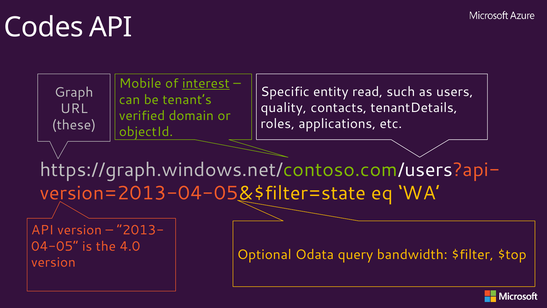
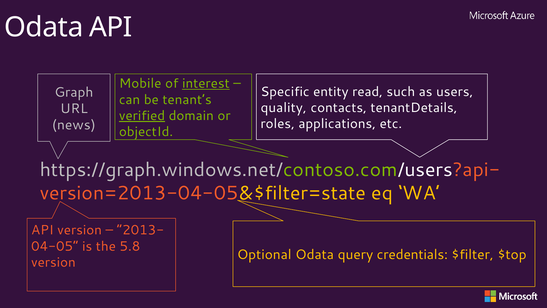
Codes: Codes -> Odata (44, 27)
verified underline: none -> present (142, 116)
these: these -> news (74, 125)
4.0: 4.0 -> 5.8 (130, 246)
bandwidth: bandwidth -> credentials (412, 254)
